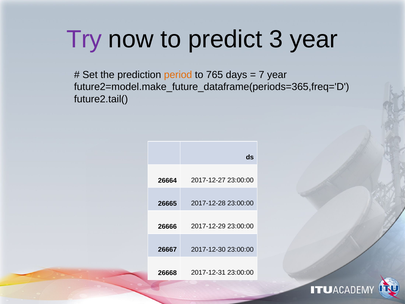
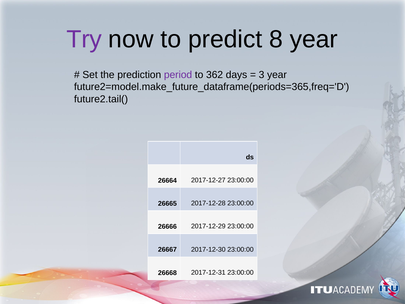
3: 3 -> 8 (276, 39)
period colour: orange -> purple (178, 75)
765: 765 -> 362 (215, 75)
7: 7 -> 3 (262, 75)
